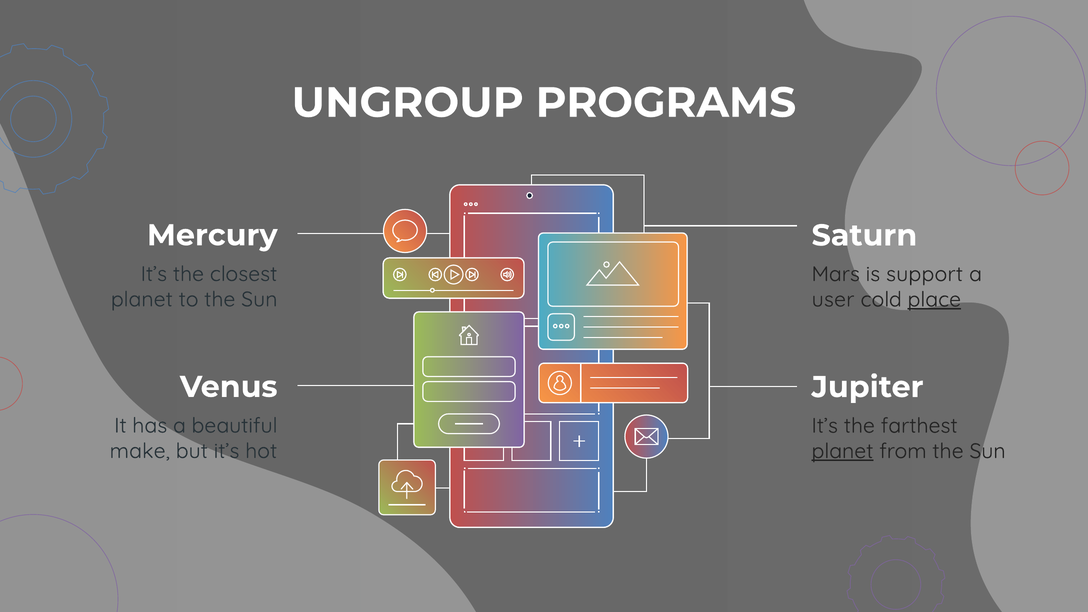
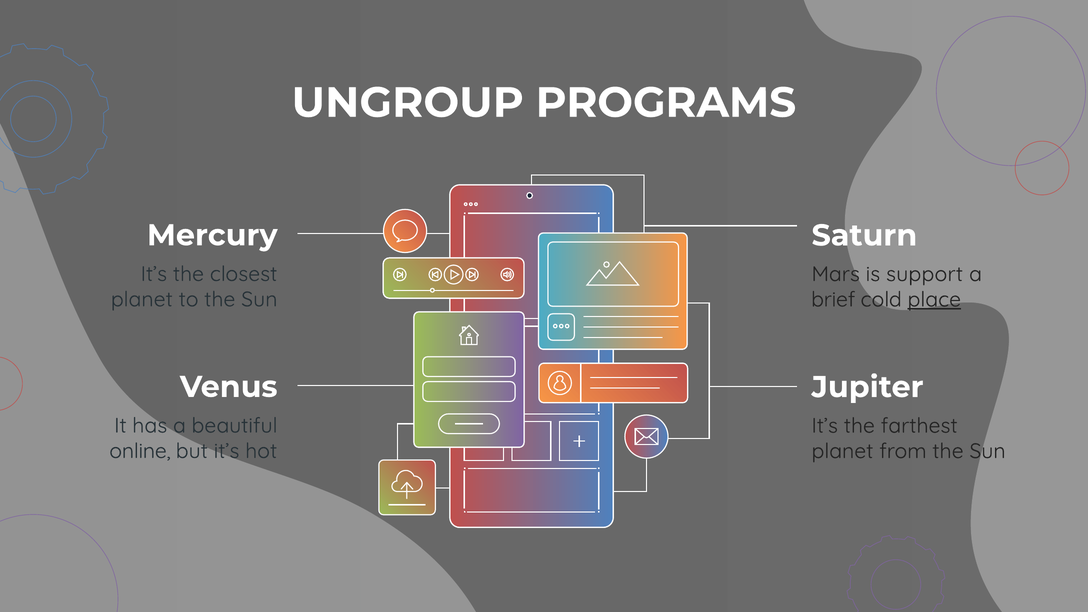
user: user -> brief (833, 300)
make: make -> online (140, 451)
planet underline: present -> none (842, 451)
